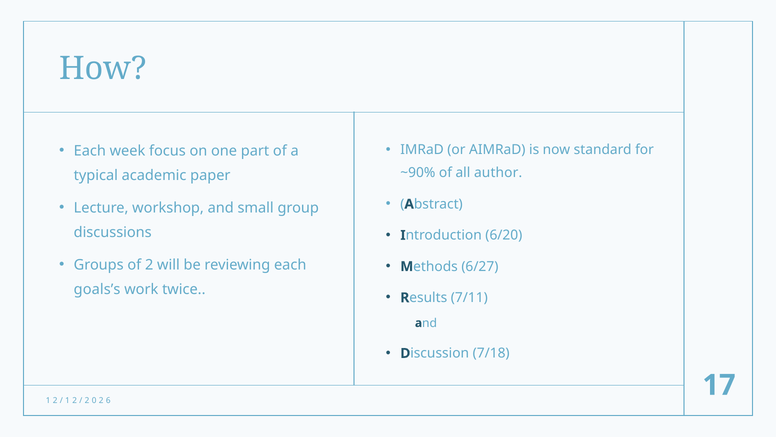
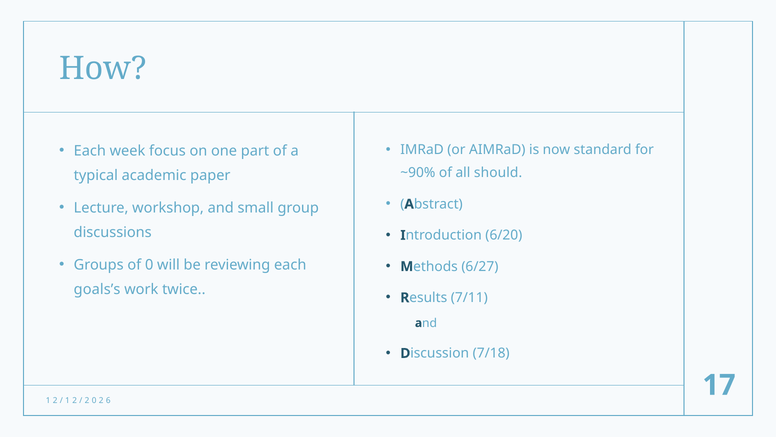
author: author -> should (498, 173)
of 2: 2 -> 0 (149, 264)
